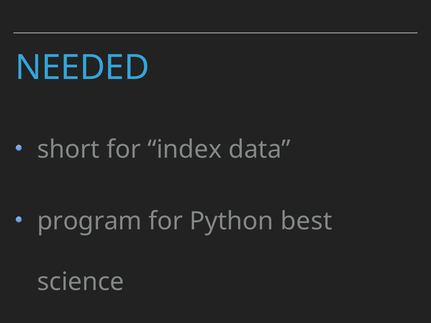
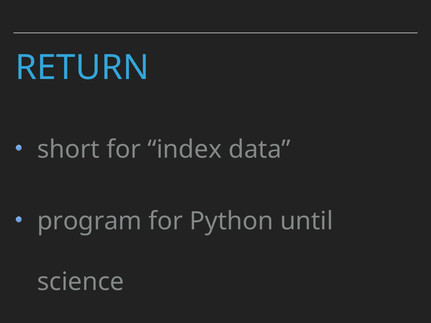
NEEDED: NEEDED -> RETURN (82, 68)
best: best -> until (307, 221)
